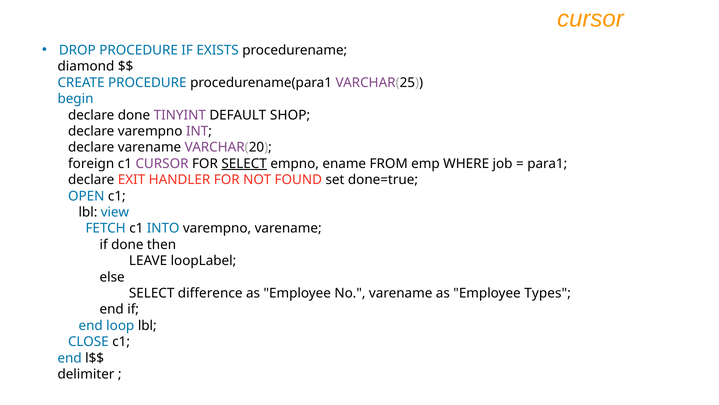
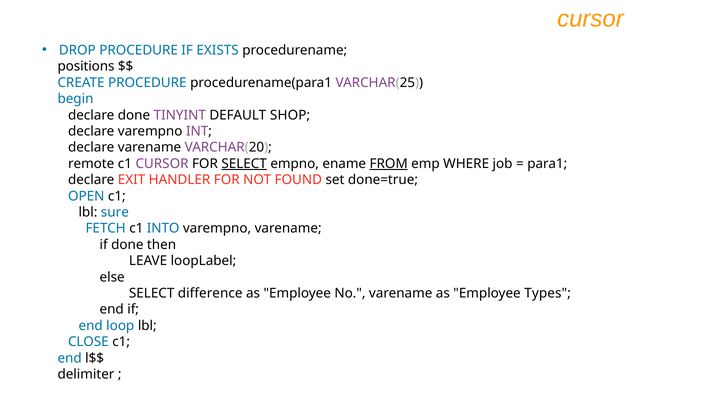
diamond: diamond -> positions (86, 66)
foreign: foreign -> remote (91, 163)
FROM underline: none -> present (389, 163)
view: view -> sure (115, 212)
